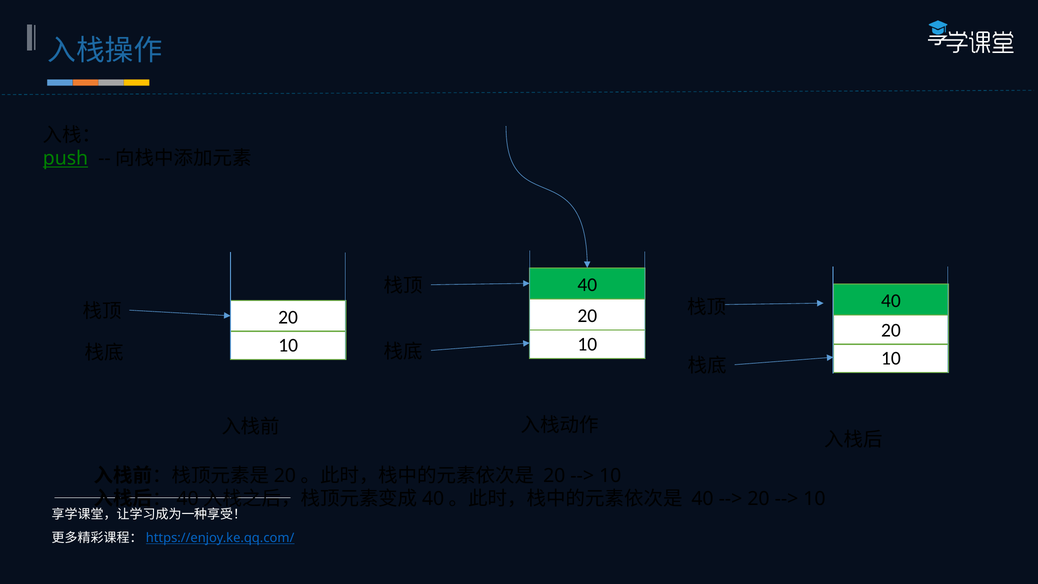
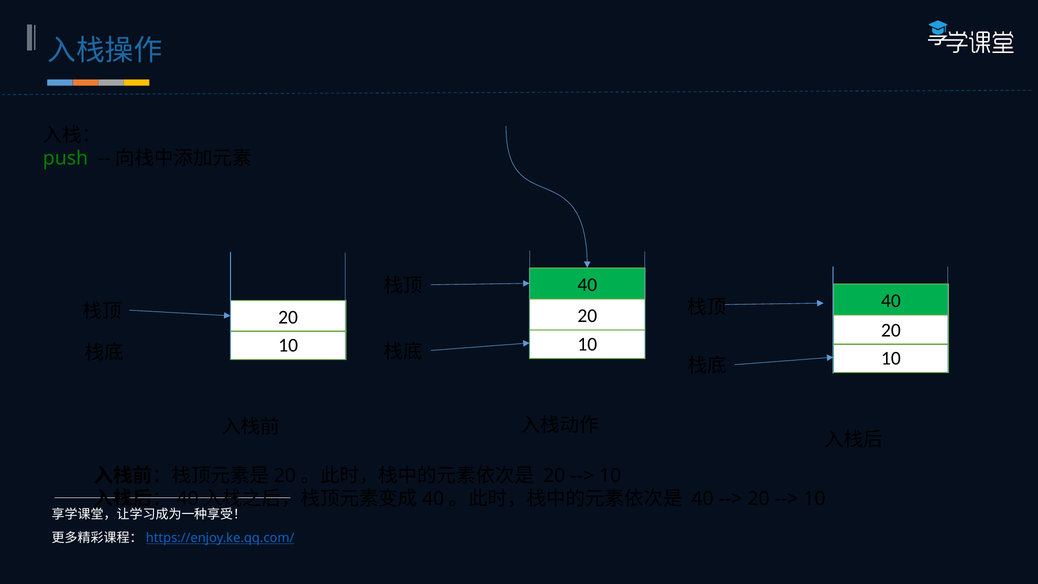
push underline: present -> none (65, 159)
